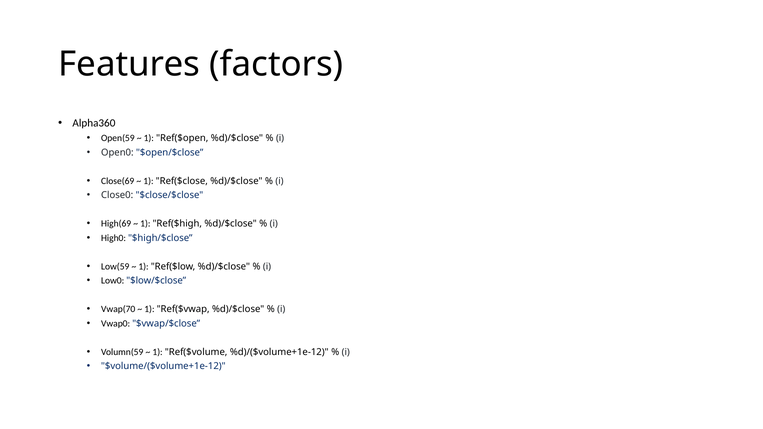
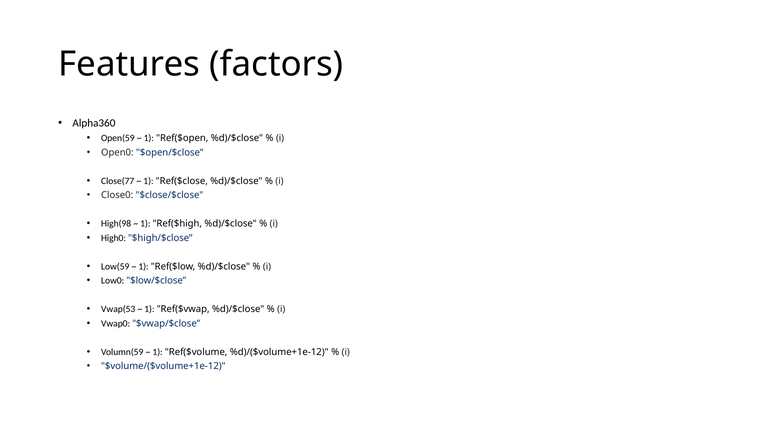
Close(69: Close(69 -> Close(77 (118, 181)
High(69: High(69 -> High(98 (116, 224)
Vwap(70: Vwap(70 -> Vwap(53 (118, 309)
